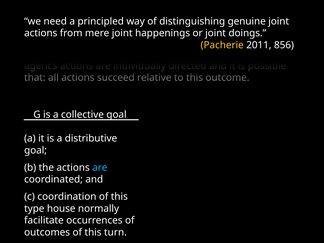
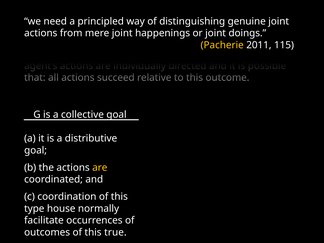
856: 856 -> 115 (284, 45)
are colour: light blue -> yellow (100, 168)
turn: turn -> true (115, 232)
